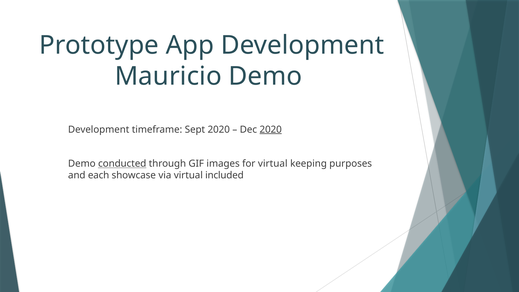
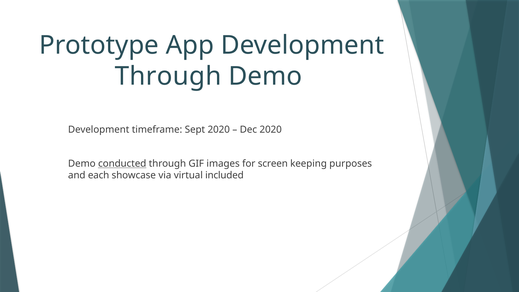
Mauricio: Mauricio -> Through (168, 76)
2020 underline: present -> none (271, 129)
for virtual: virtual -> screen (273, 164)
